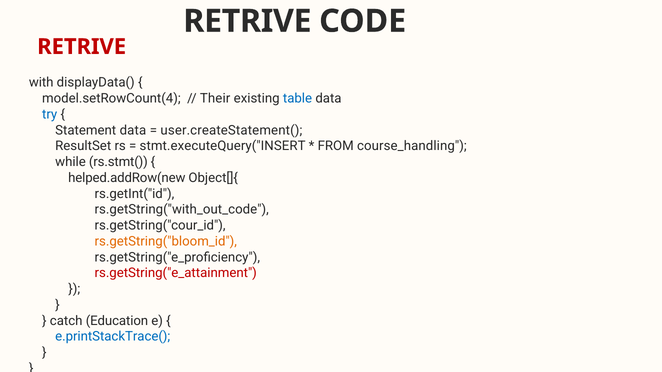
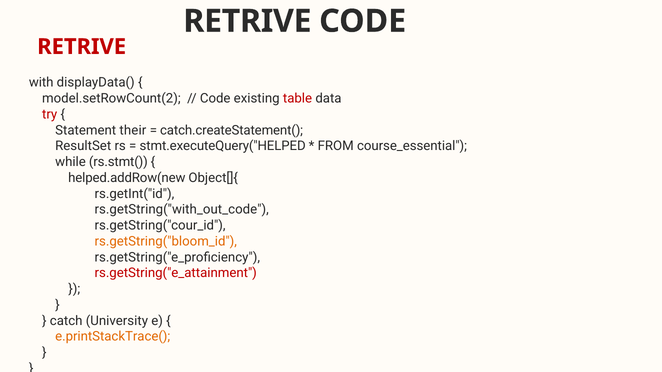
model.setRowCount(4: model.setRowCount(4 -> model.setRowCount(2 (111, 98)
Their: Their -> Code (215, 98)
table colour: blue -> red (298, 98)
try colour: blue -> red (50, 114)
Statement data: data -> their (133, 130)
user.createStatement(: user.createStatement( -> catch.createStatement( (232, 130)
stmt.executeQuery("INSERT: stmt.executeQuery("INSERT -> stmt.executeQuery("HELPED (223, 146)
course_handling: course_handling -> course_essential (412, 146)
Education: Education -> University (117, 321)
e.printStackTrace( colour: blue -> orange (113, 337)
